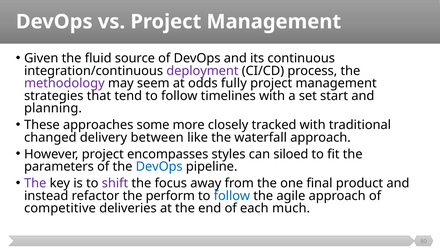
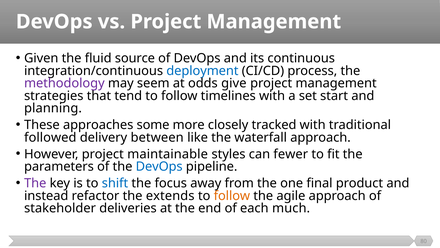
deployment colour: purple -> blue (202, 71)
fully: fully -> give (234, 83)
changed: changed -> followed (50, 137)
encompasses: encompasses -> maintainable (168, 154)
siloed: siloed -> fewer (291, 154)
shift colour: purple -> blue (115, 183)
perform: perform -> extends (170, 195)
follow colour: blue -> orange (232, 195)
competitive: competitive -> stakeholder (60, 208)
